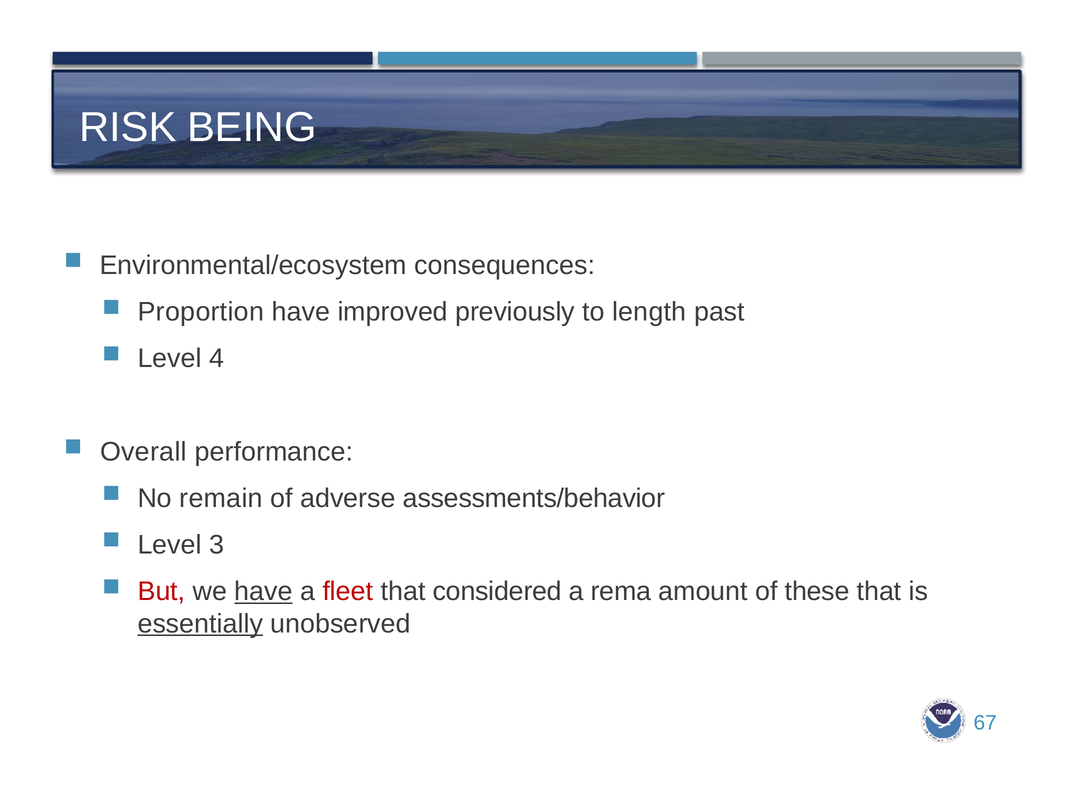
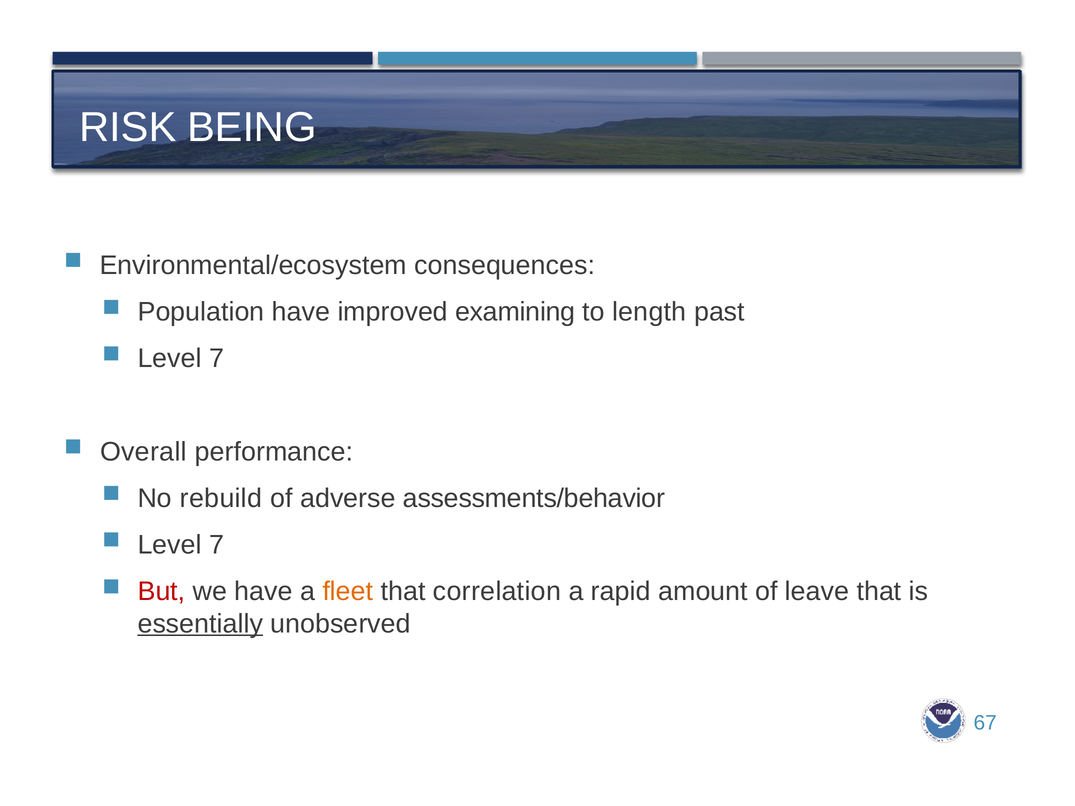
Proportion: Proportion -> Population (201, 312)
previously: previously -> examining (515, 312)
4: 4 -> 7 (217, 359)
remain: remain -> rebuild (221, 498)
3: 3 -> 7 (217, 545)
have underline: present -> none (264, 592)
fleet colour: red -> orange (348, 592)
considered: considered -> correlation (497, 592)
rema: rema -> rapid (621, 592)
these: these -> leave (817, 592)
